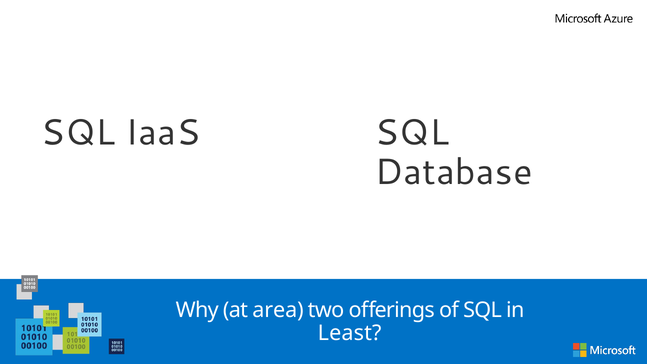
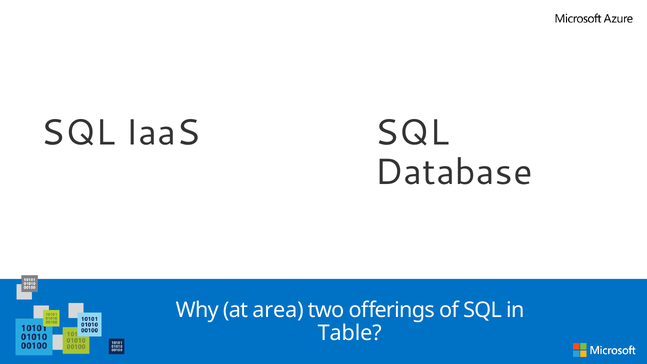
Least: Least -> Table (350, 333)
